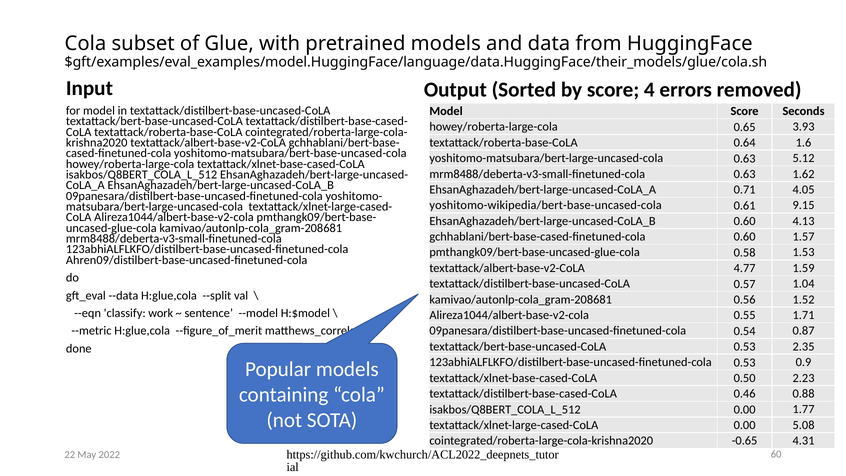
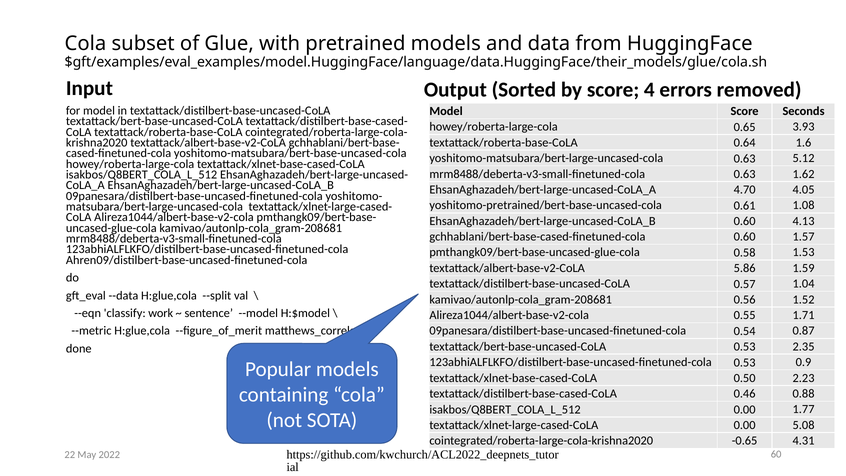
0.71: 0.71 -> 4.70 (745, 190)
yoshitomo-wikipedia/bert-base-uncased-cola: yoshitomo-wikipedia/bert-base-uncased-cola -> yoshitomo-pretrained/bert-base-uncased-cola (546, 205)
9.15: 9.15 -> 1.08 (804, 205)
4.77: 4.77 -> 5.86 (745, 268)
